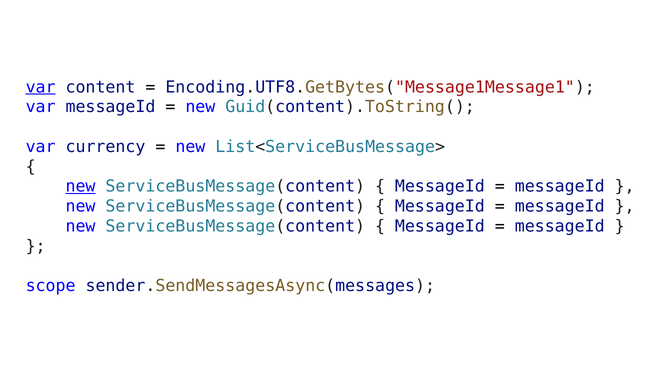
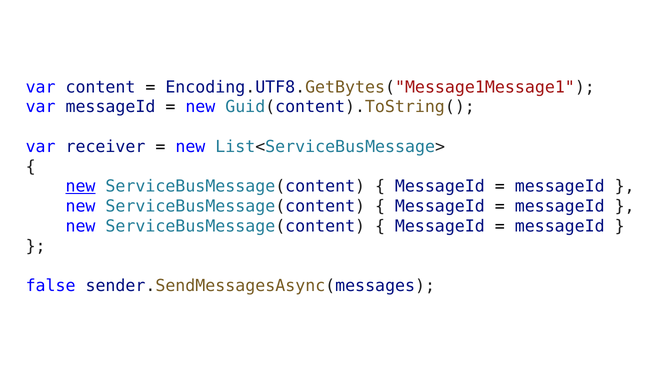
var underline: present -> none (41, 87)
currency: currency -> receiver (105, 147)
scope: scope -> false (51, 286)
